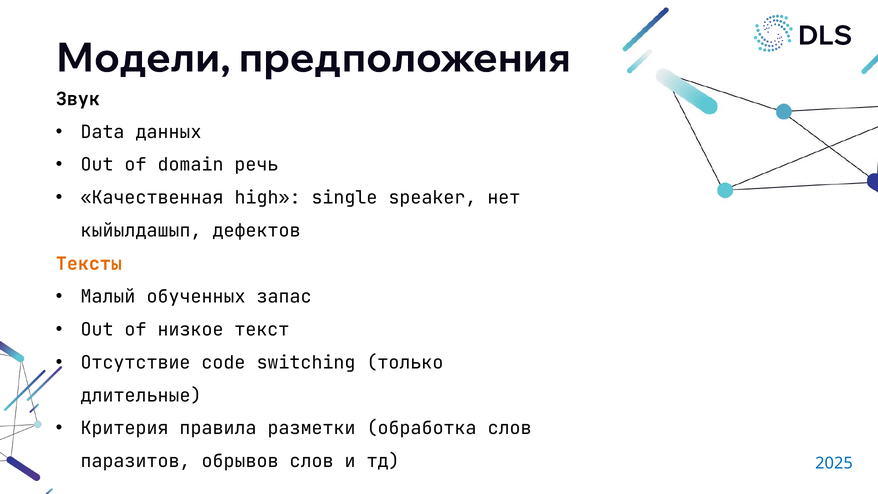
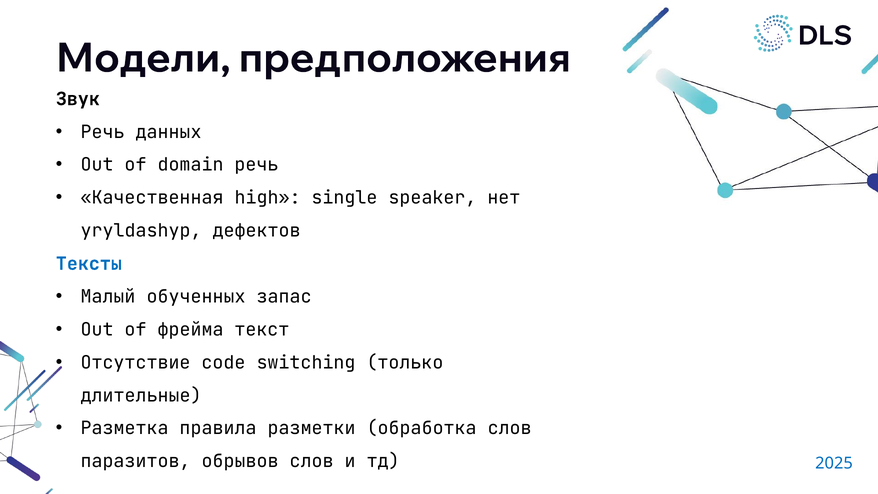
Data: Data -> Речь (103, 132)
кыйылдашып: кыйылдашып -> yryldashyp (141, 231)
Тексты colour: orange -> blue (89, 264)
низкое: низкое -> фрейма (191, 330)
Критерия: Критерия -> Разметка (125, 428)
